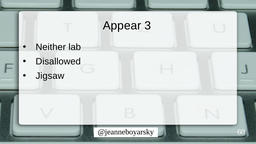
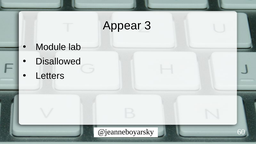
Neither: Neither -> Module (51, 47)
Jigsaw: Jigsaw -> Letters (50, 76)
